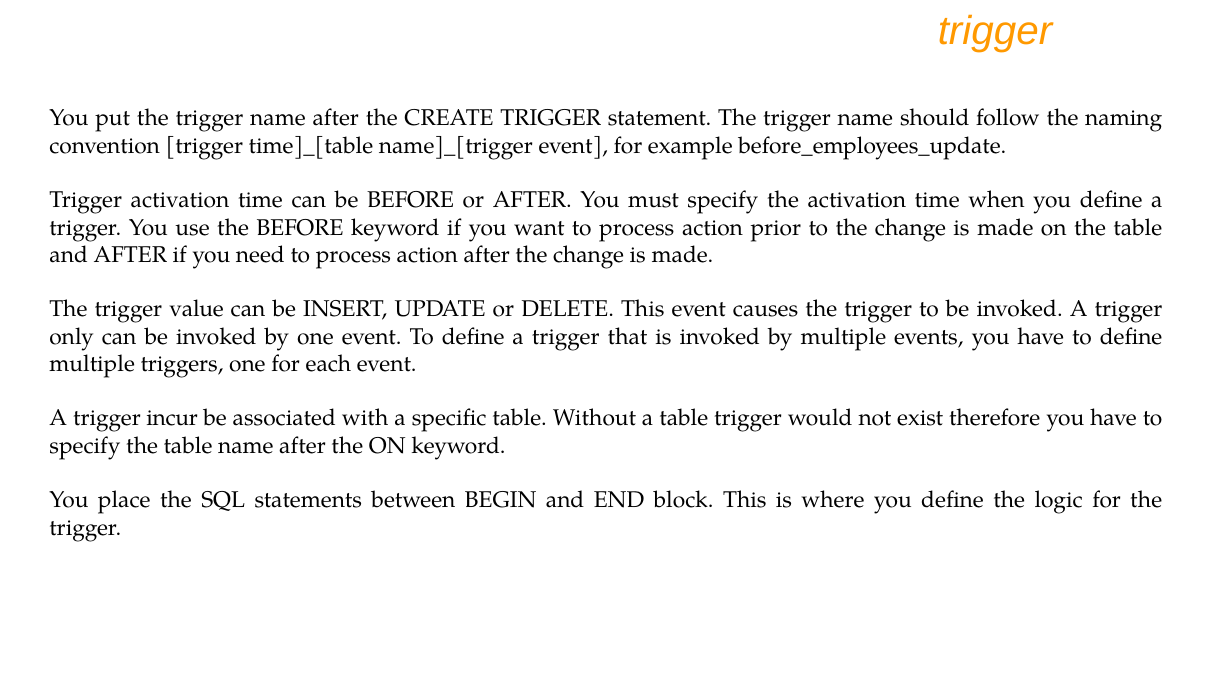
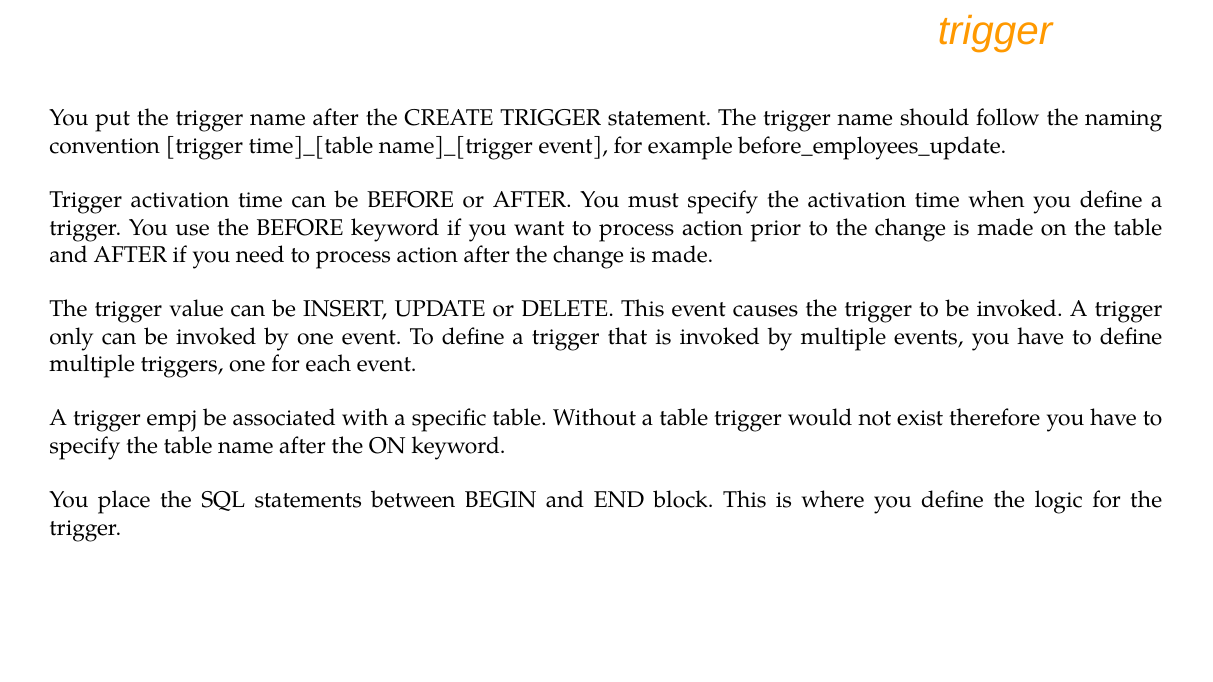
incur: incur -> empj (172, 419)
